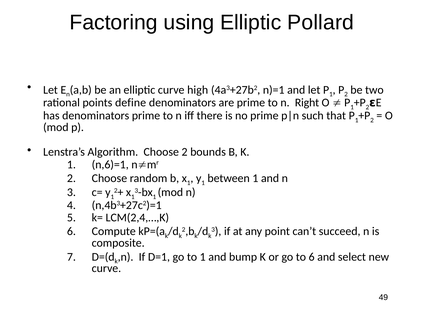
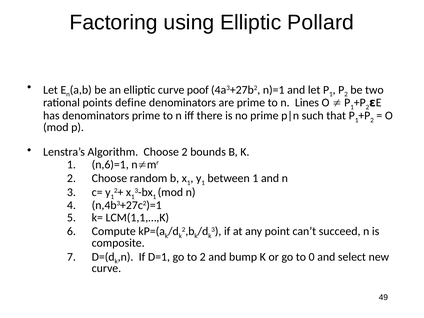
high: high -> poof (198, 90)
Right: Right -> Lines (307, 103)
LCM(2,4,…,K: LCM(2,4,…,K -> LCM(1,1,…,K (137, 218)
to 1: 1 -> 2 (203, 257)
to 6: 6 -> 0 (312, 257)
